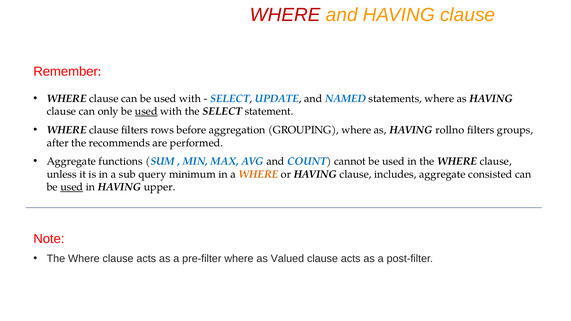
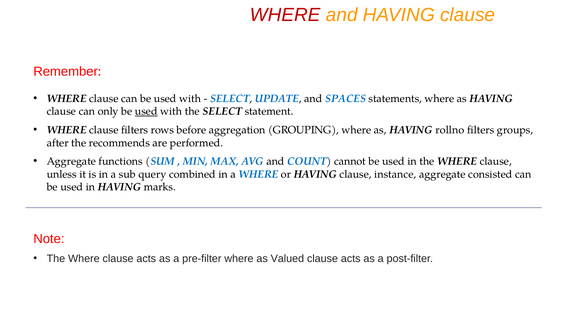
NAMED: NAMED -> SPACES (346, 99)
minimum: minimum -> combined (192, 174)
WHERE colour: orange -> blue (258, 174)
includes: includes -> instance (395, 174)
used underline: present -> none (72, 187)
upper: upper -> marks (160, 187)
